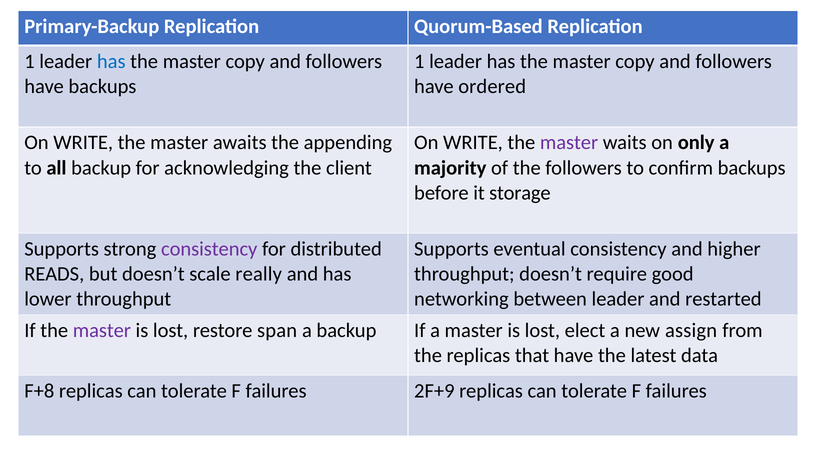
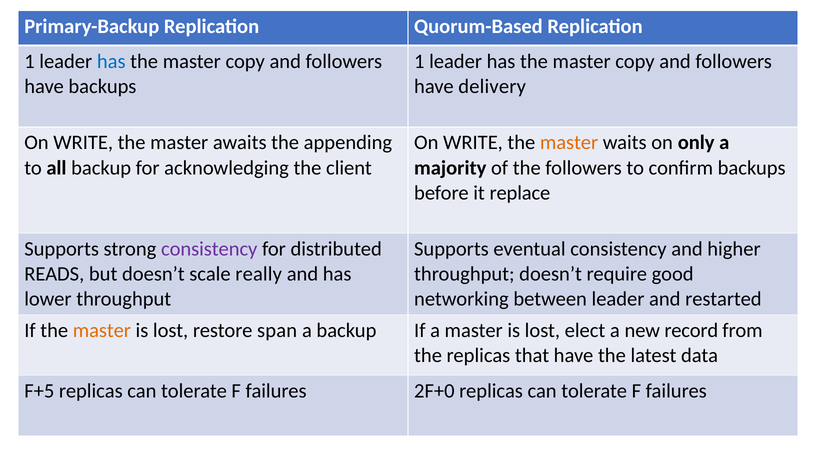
ordered: ordered -> delivery (492, 86)
master colour: purple -> orange (569, 143)
storage: storage -> replace (520, 193)
master colour: purple -> orange (102, 331)
assign: assign -> record (691, 331)
F+8: F+8 -> F+5 (39, 391)
2F+9: 2F+9 -> 2F+0 (434, 391)
